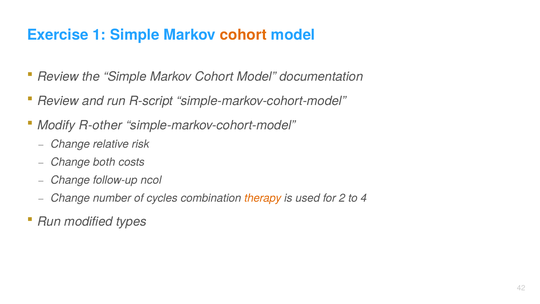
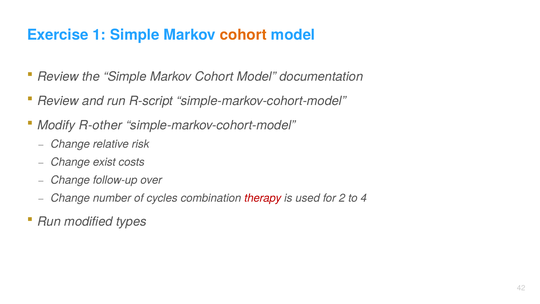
both: both -> exist (104, 162)
ncol: ncol -> over (151, 180)
therapy colour: orange -> red (263, 198)
